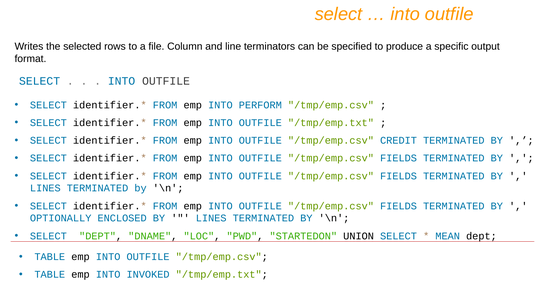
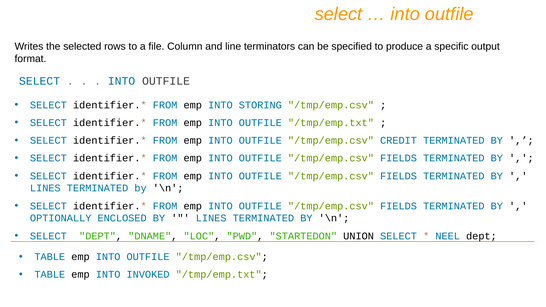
PERFORM: PERFORM -> STORING (260, 105)
MEAN: MEAN -> NEEL (448, 236)
